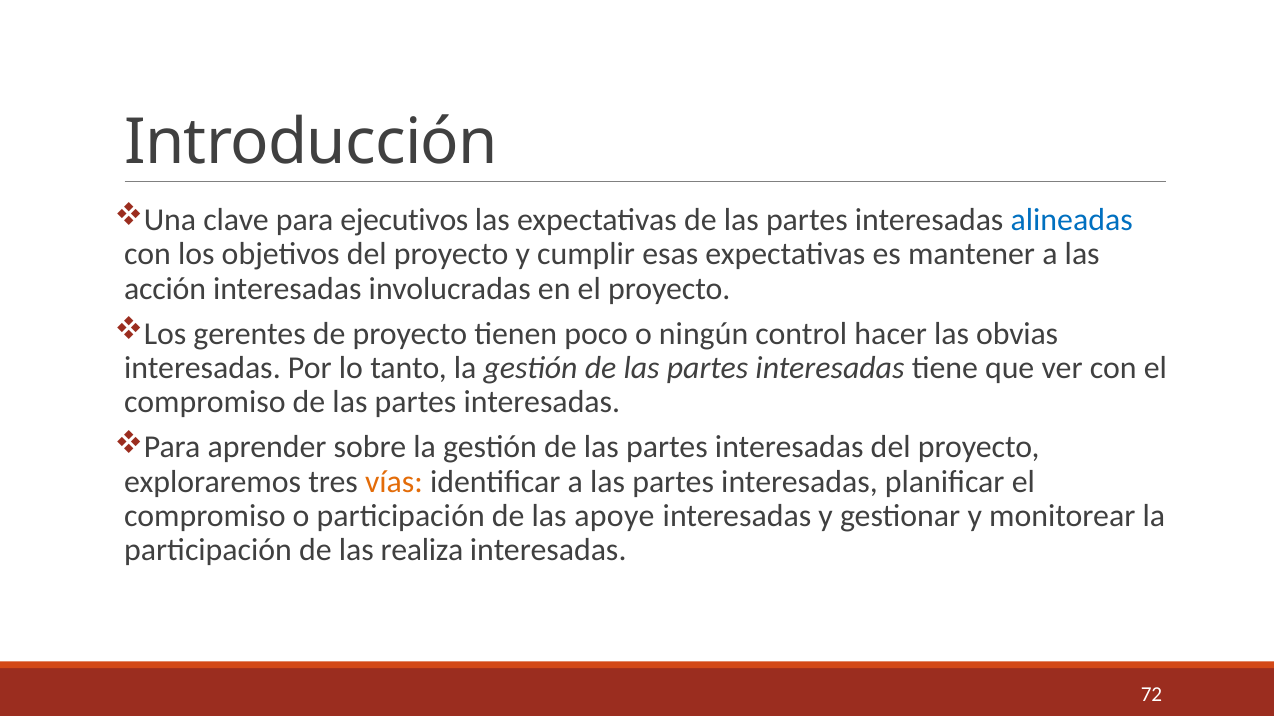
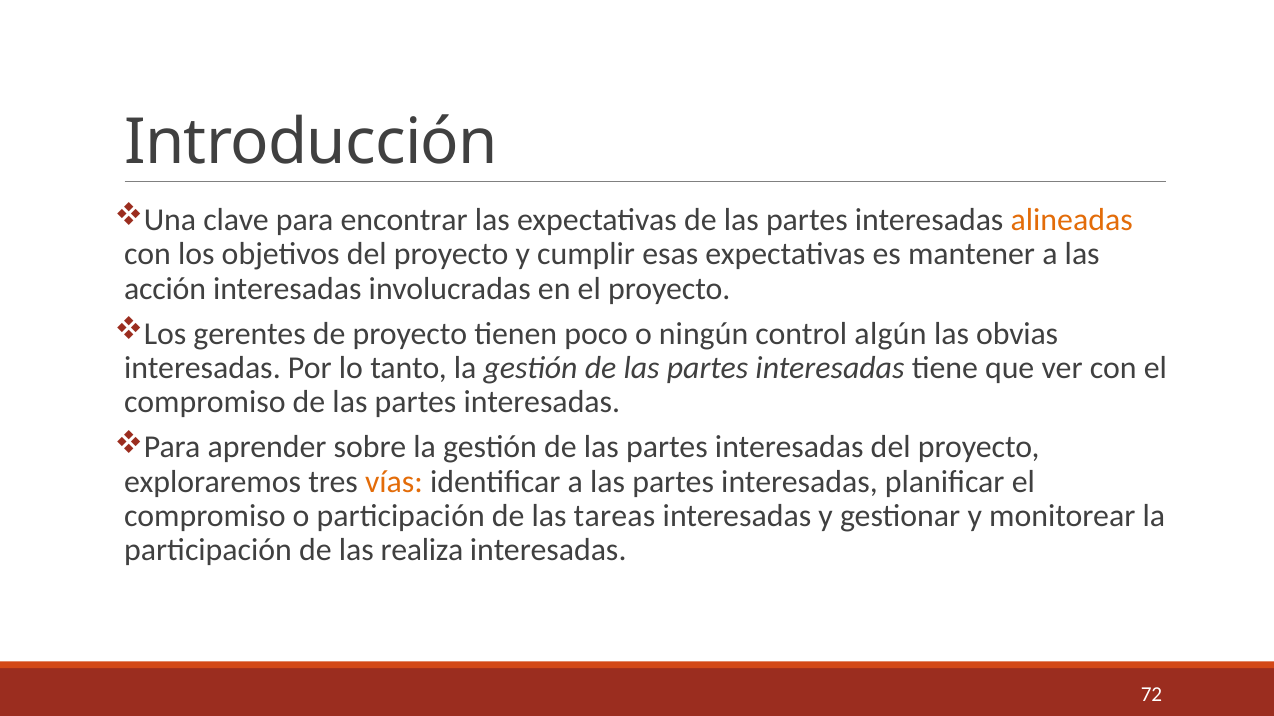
ejecutivos: ejecutivos -> encontrar (404, 220)
alineadas colour: blue -> orange (1072, 220)
hacer: hacer -> algún (891, 334)
apoye: apoye -> tareas (614, 517)
